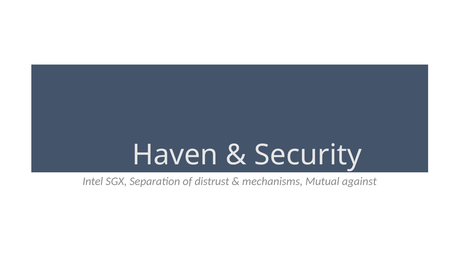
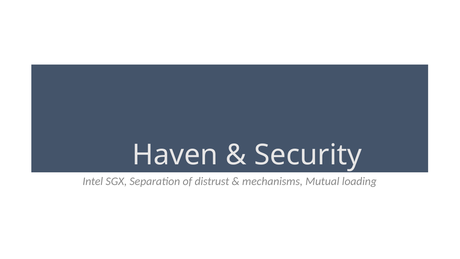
against: against -> loading (359, 181)
